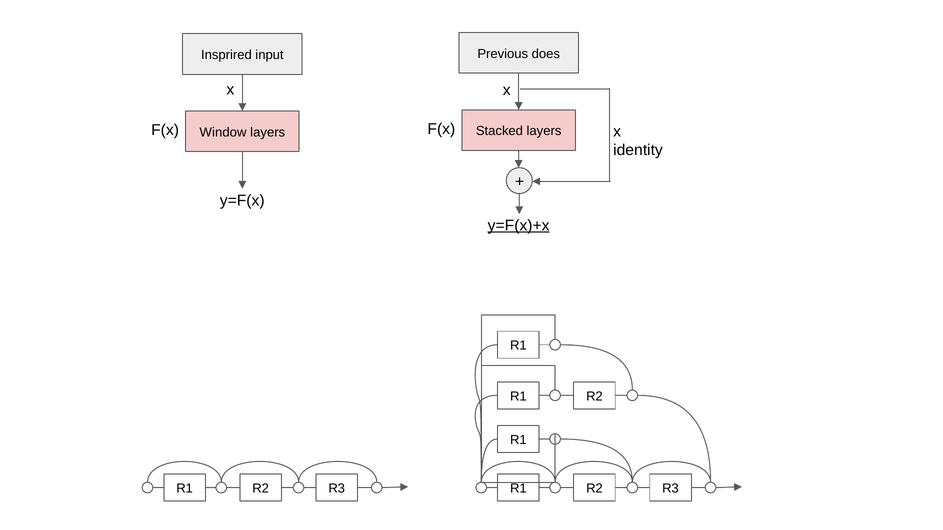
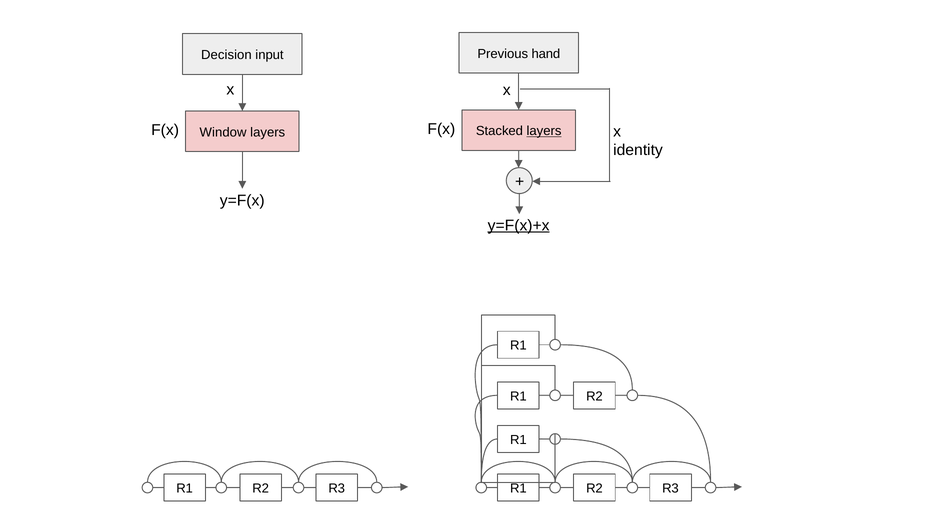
does: does -> hand (546, 54)
Insprired: Insprired -> Decision (226, 55)
layers underline: none -> present (544, 131)
